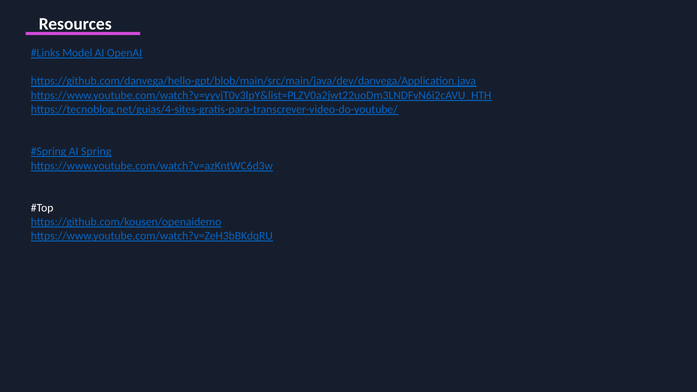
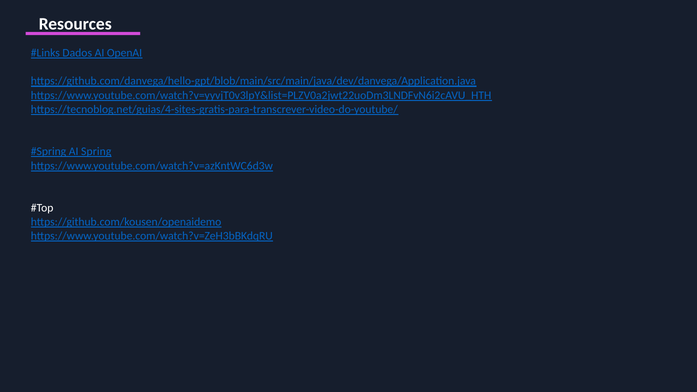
Model: Model -> Dados (77, 53)
